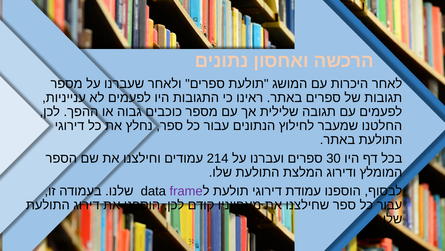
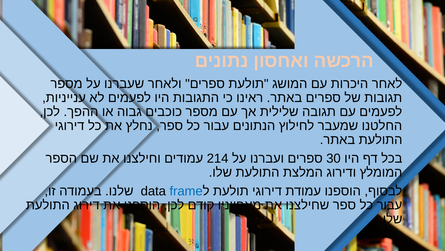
frame colour: purple -> blue (186, 191)
